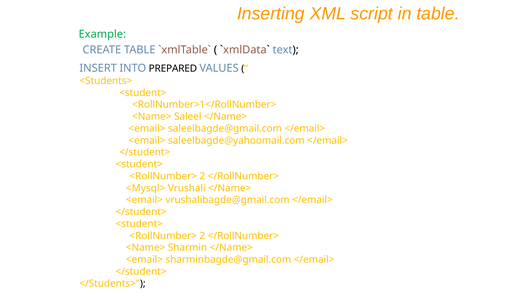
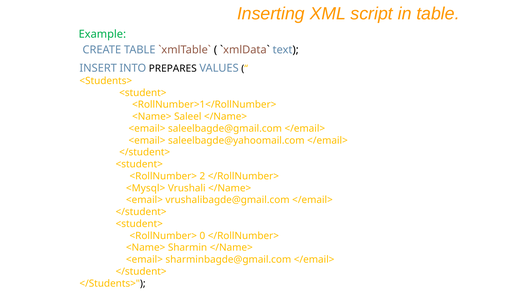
PREPARED: PREPARED -> PREPARES (173, 69)
2: 2 -> 0 (202, 236)
